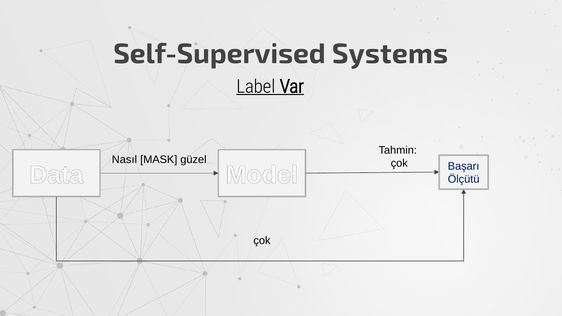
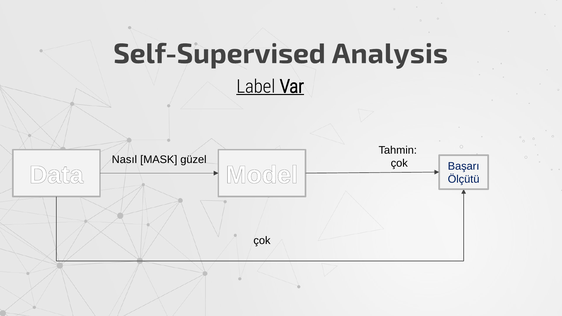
Systems: Systems -> Analysis (390, 54)
